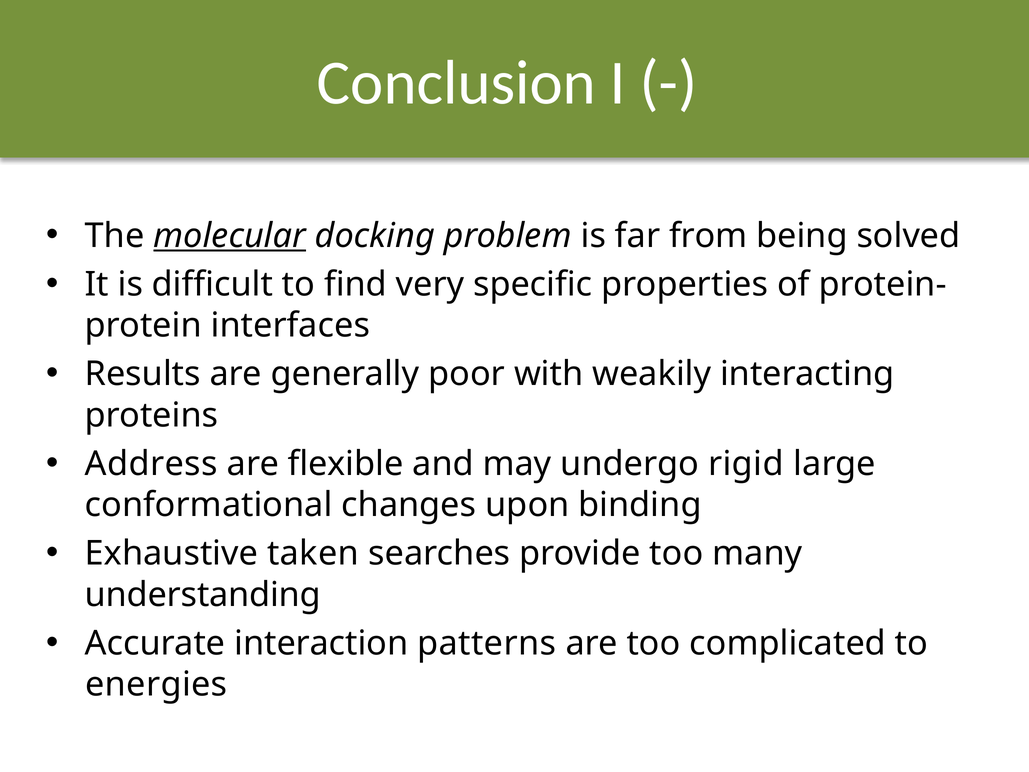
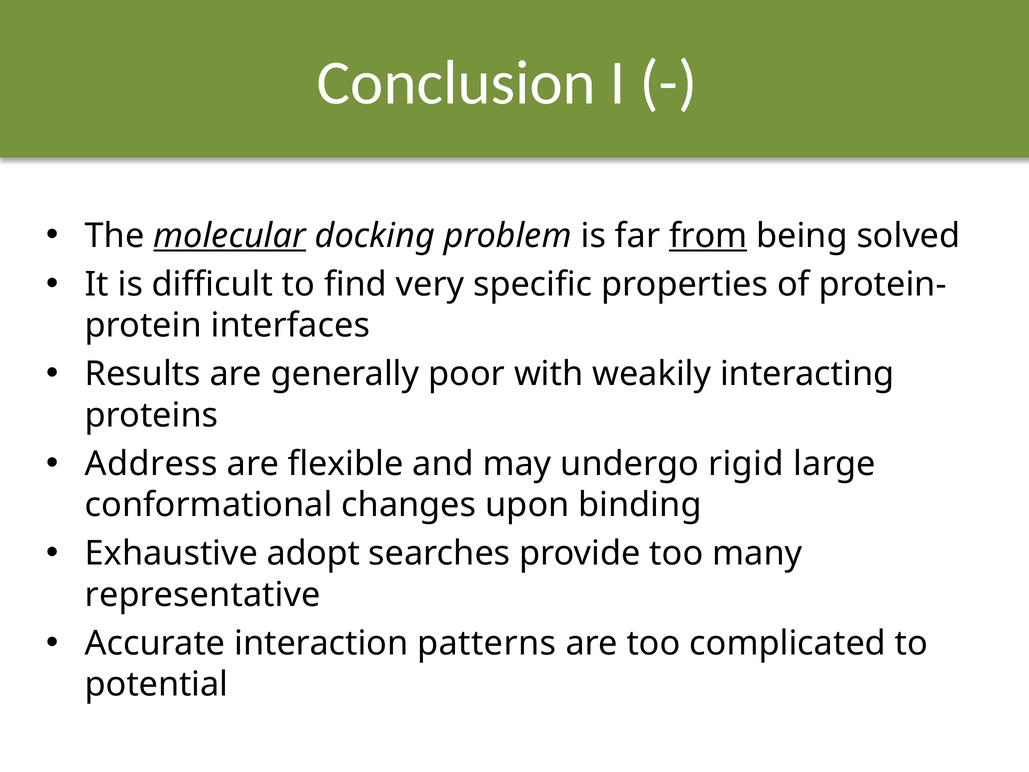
from underline: none -> present (708, 236)
taken: taken -> adopt (313, 553)
understanding: understanding -> representative (203, 595)
energies: energies -> potential (157, 684)
